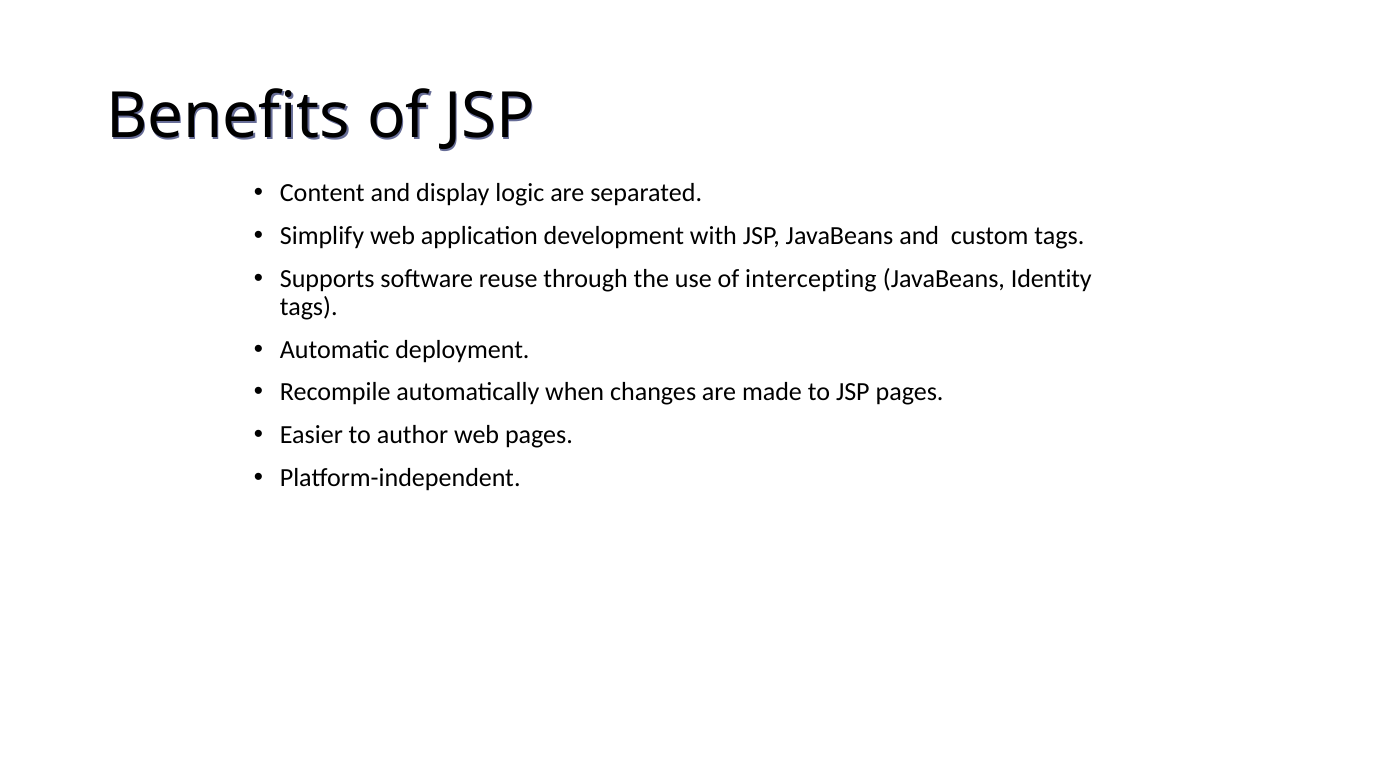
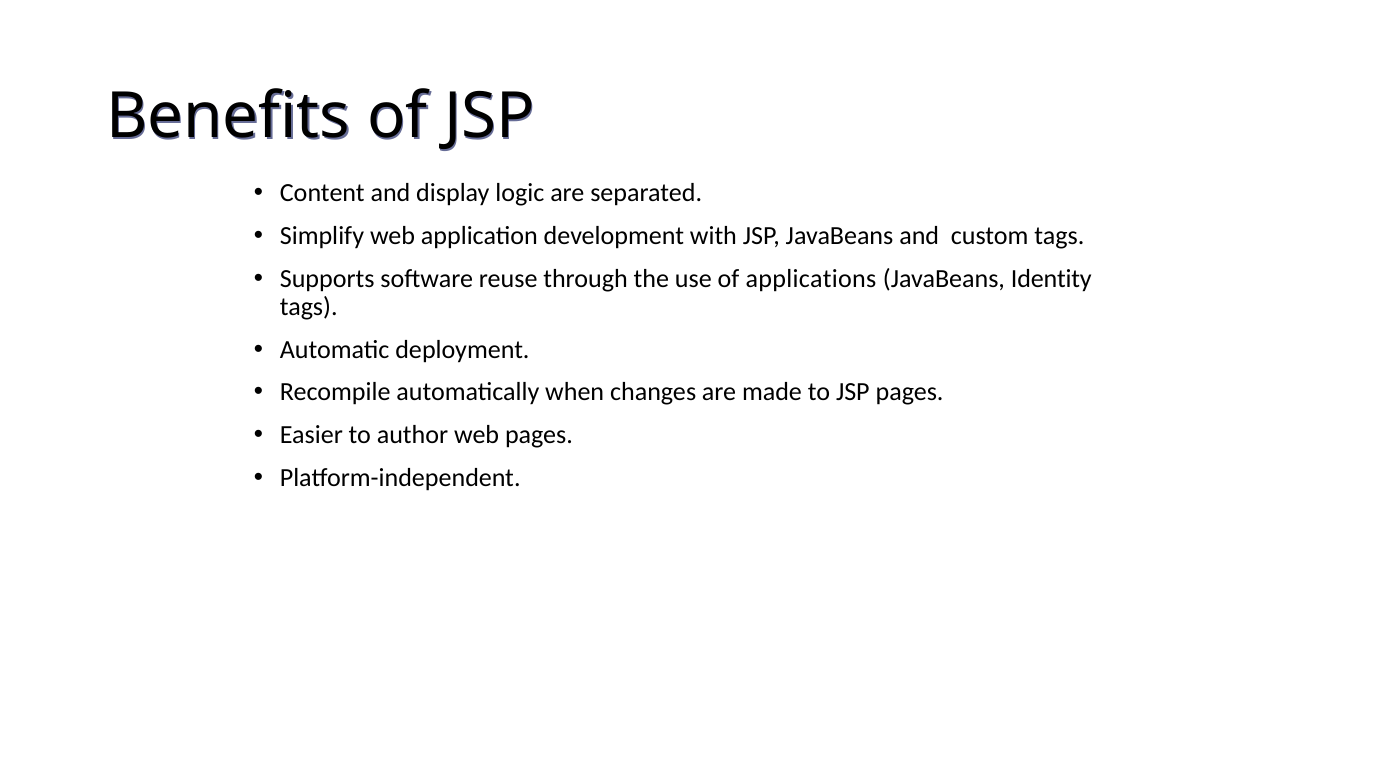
intercepting: intercepting -> applications (811, 278)
